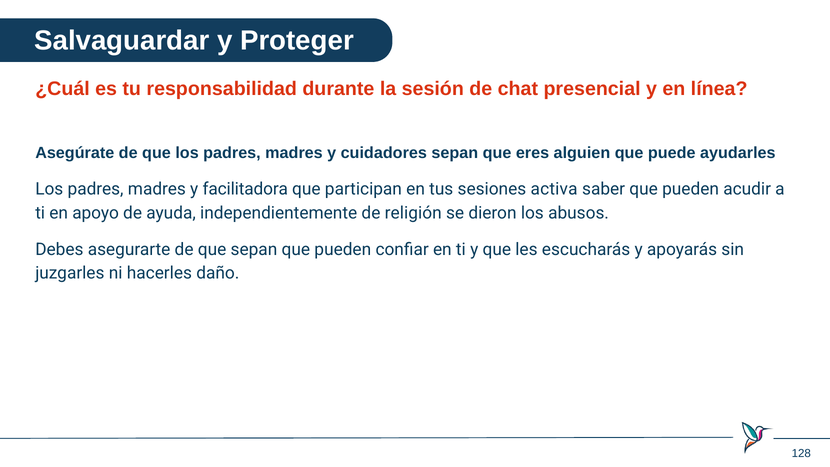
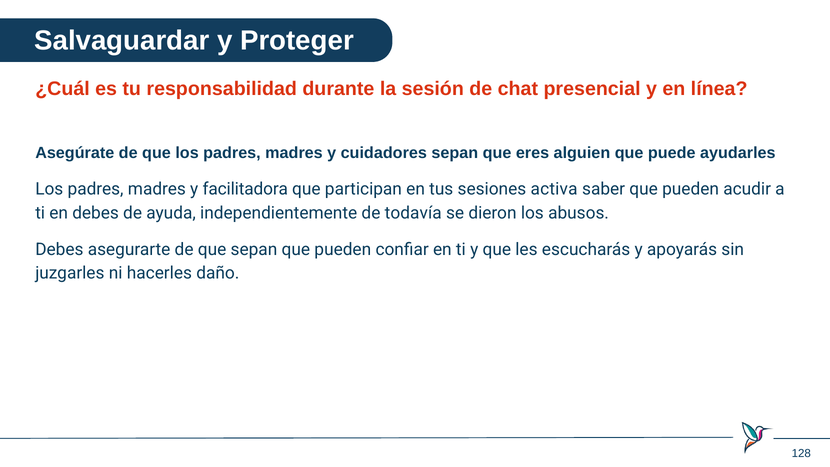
en apoyo: apoyo -> debes (96, 213)
religión: religión -> todavía (413, 213)
